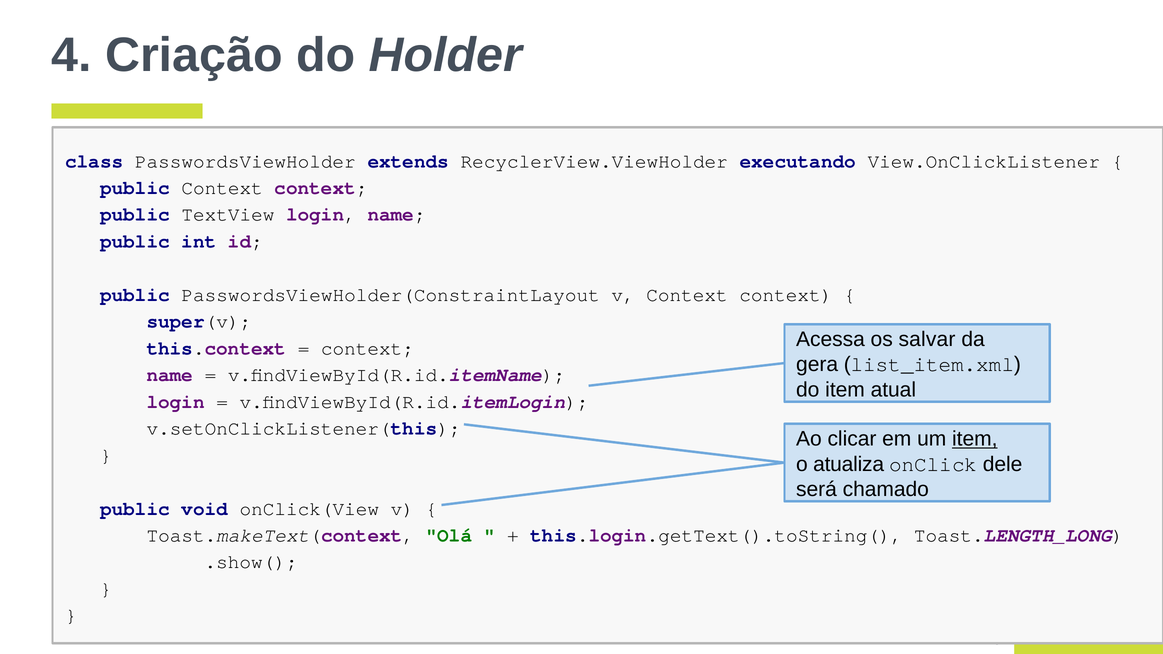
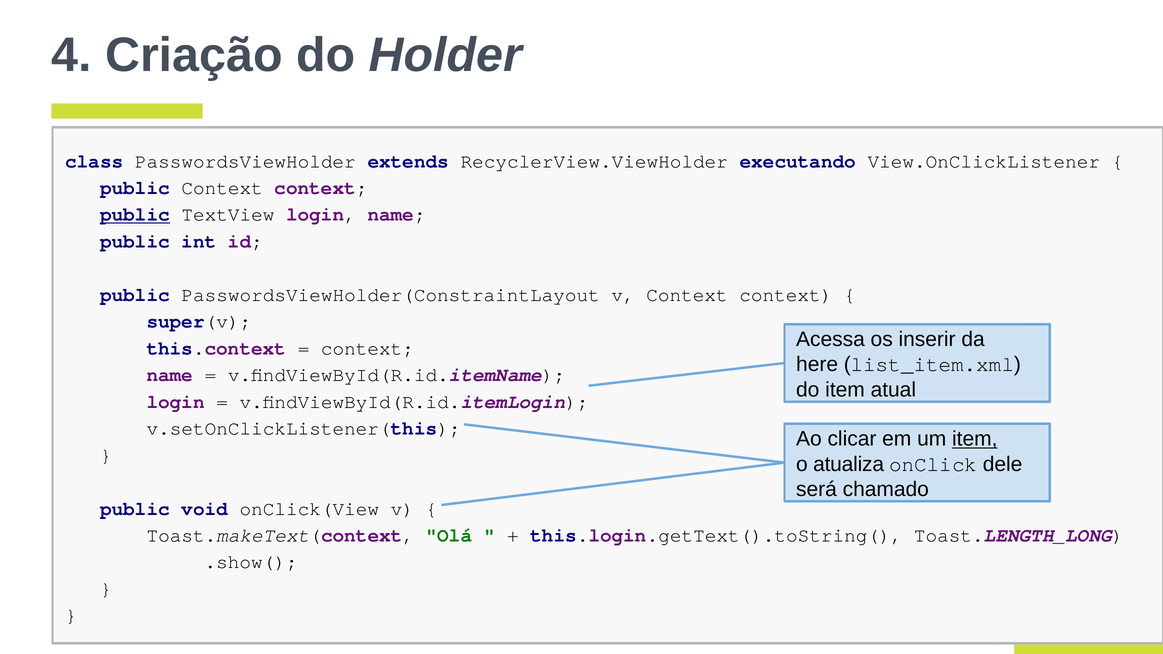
public underline: none -> present (135, 215)
salvar: salvar -> inserir (927, 339)
gera: gera -> here (817, 365)
